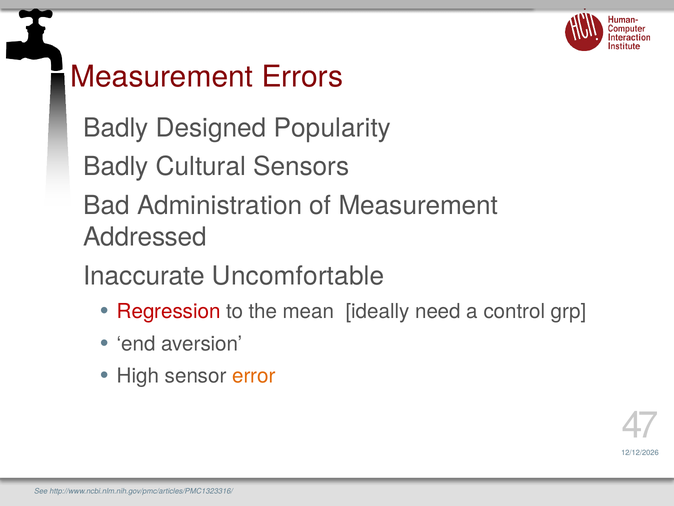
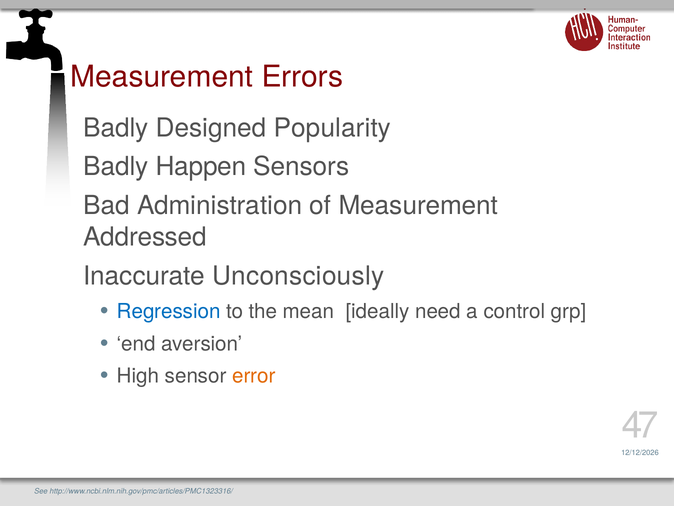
Cultural: Cultural -> Happen (201, 167)
Uncomfortable: Uncomfortable -> Unconsciously (298, 276)
Regression colour: red -> blue (169, 311)
